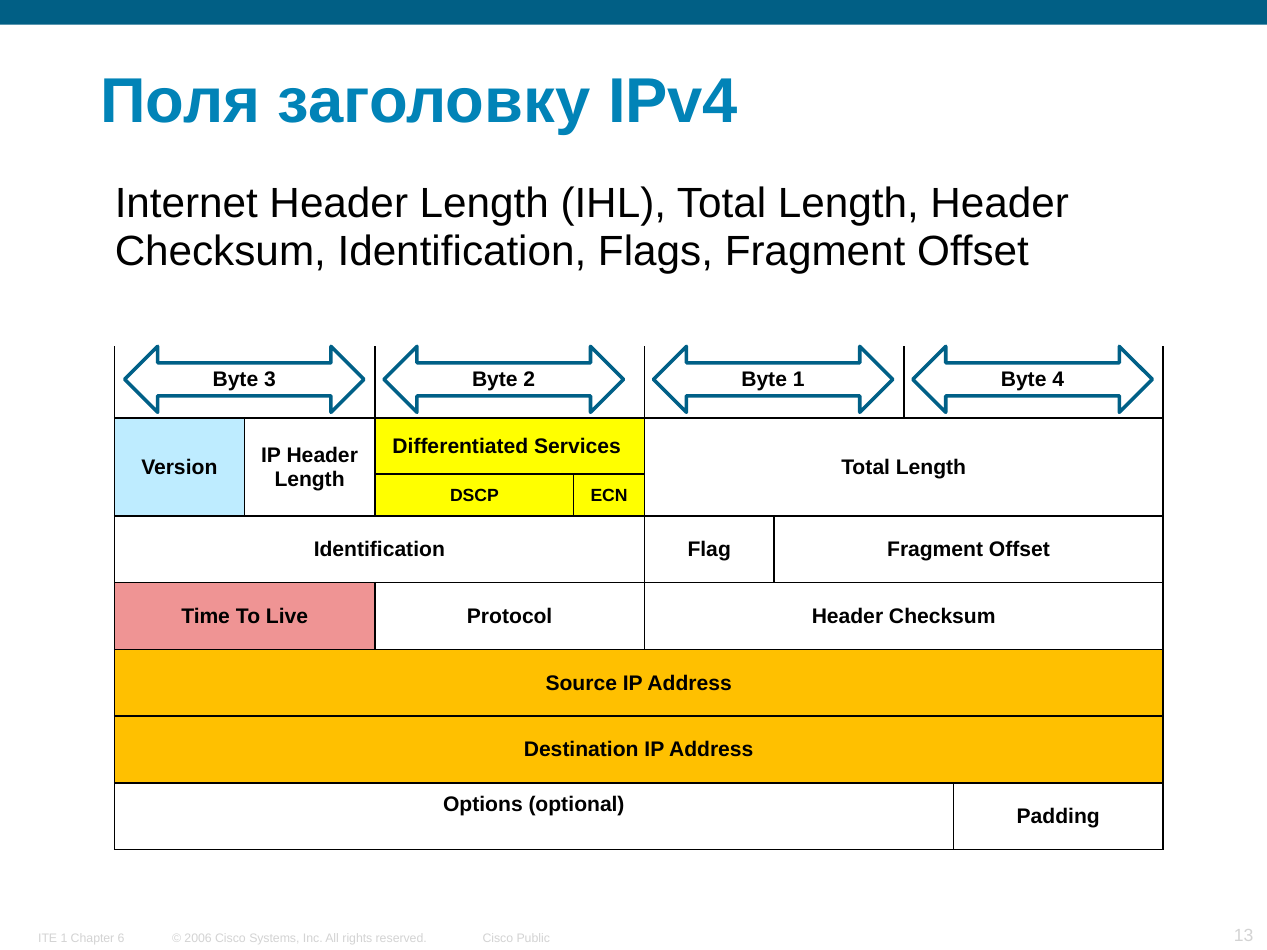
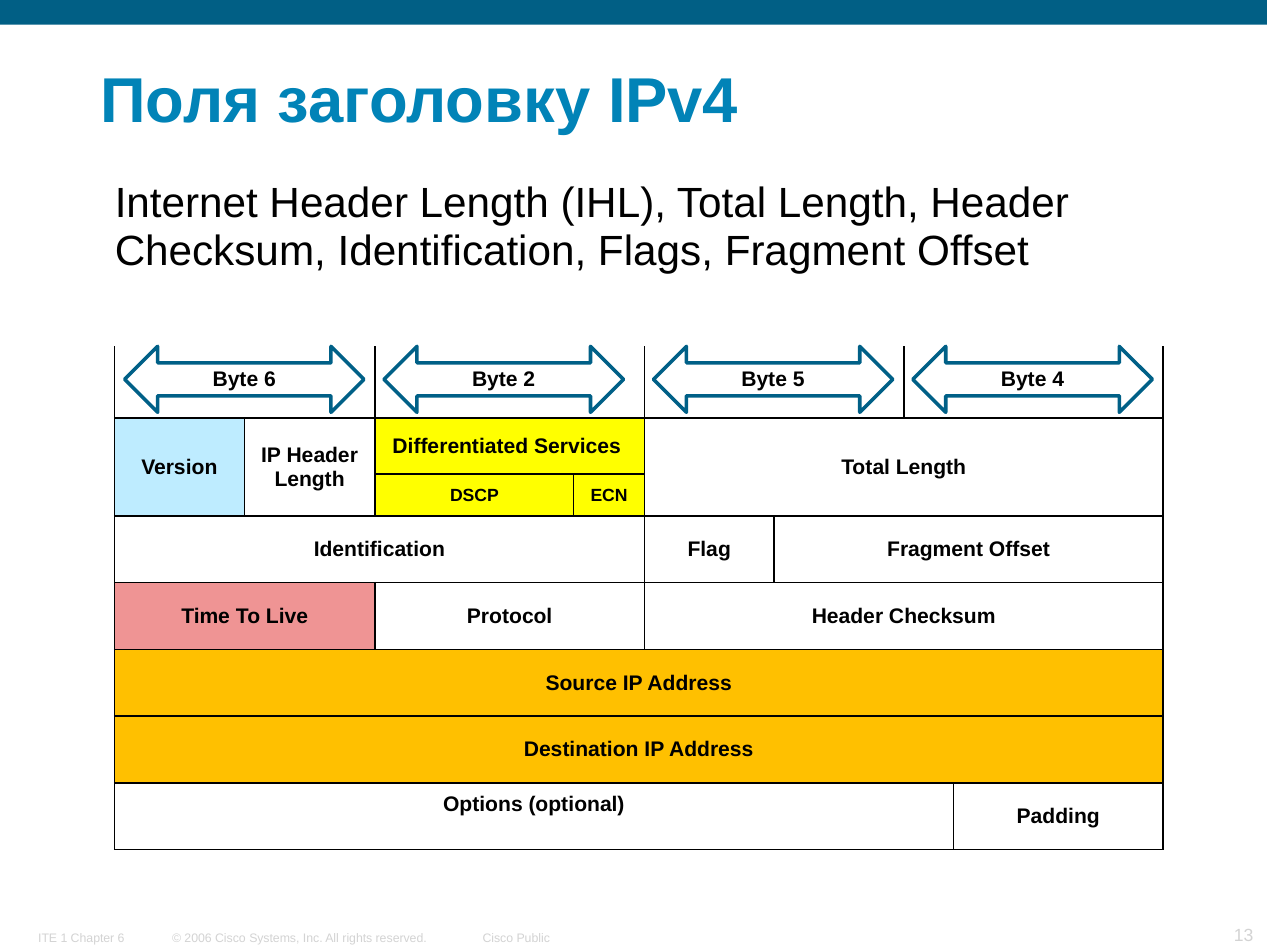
Byte 3: 3 -> 6 (270, 379)
Byte 1: 1 -> 5 (799, 379)
